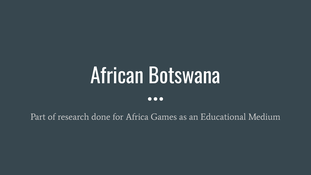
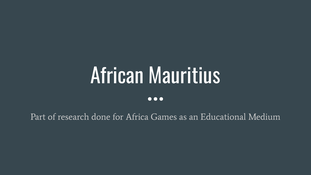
Botswana: Botswana -> Mauritius (184, 77)
